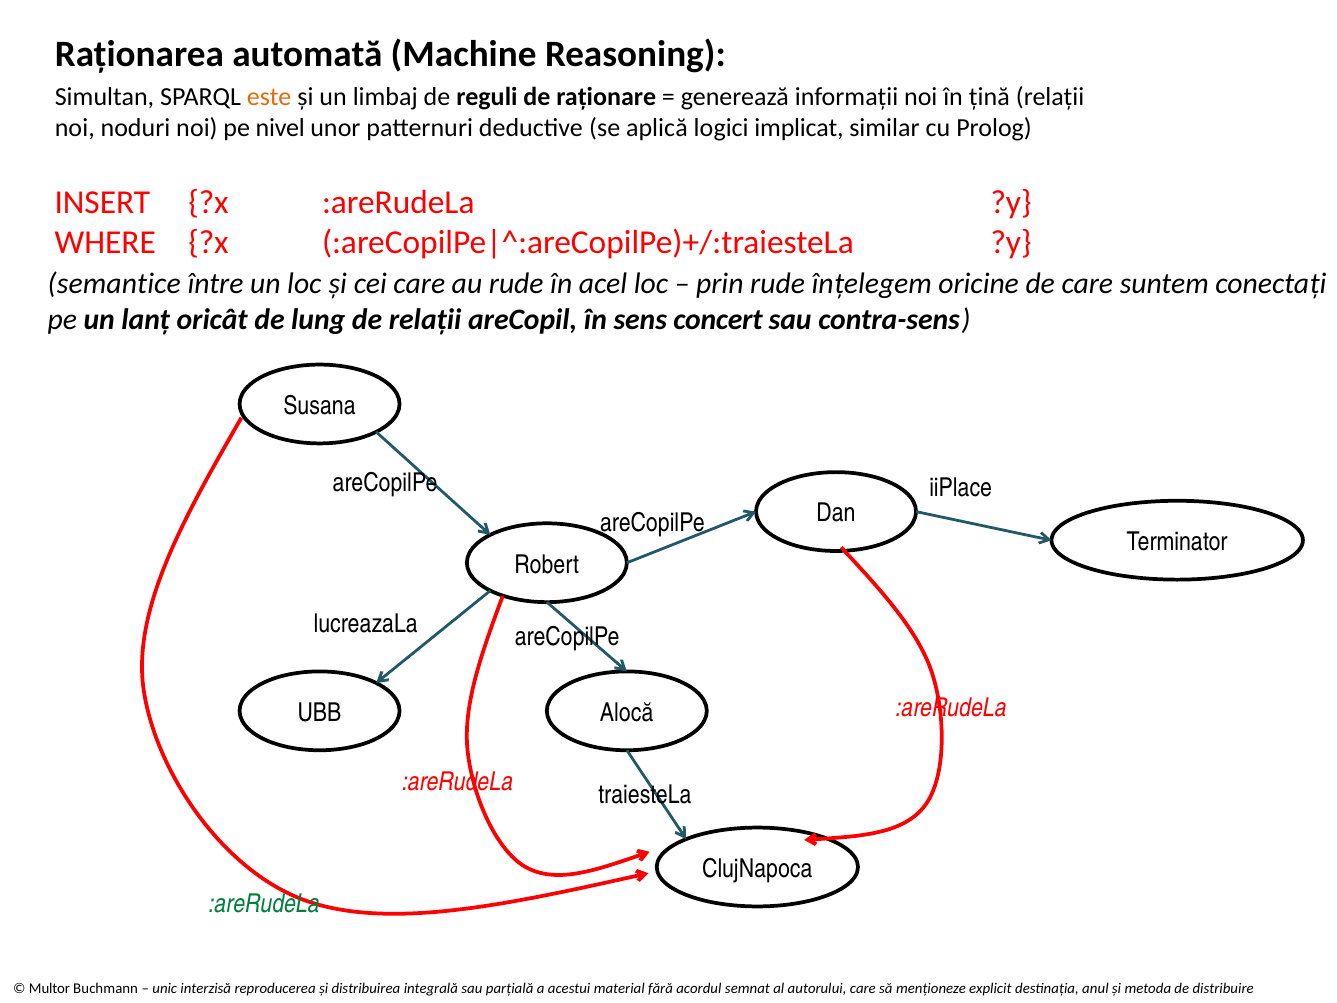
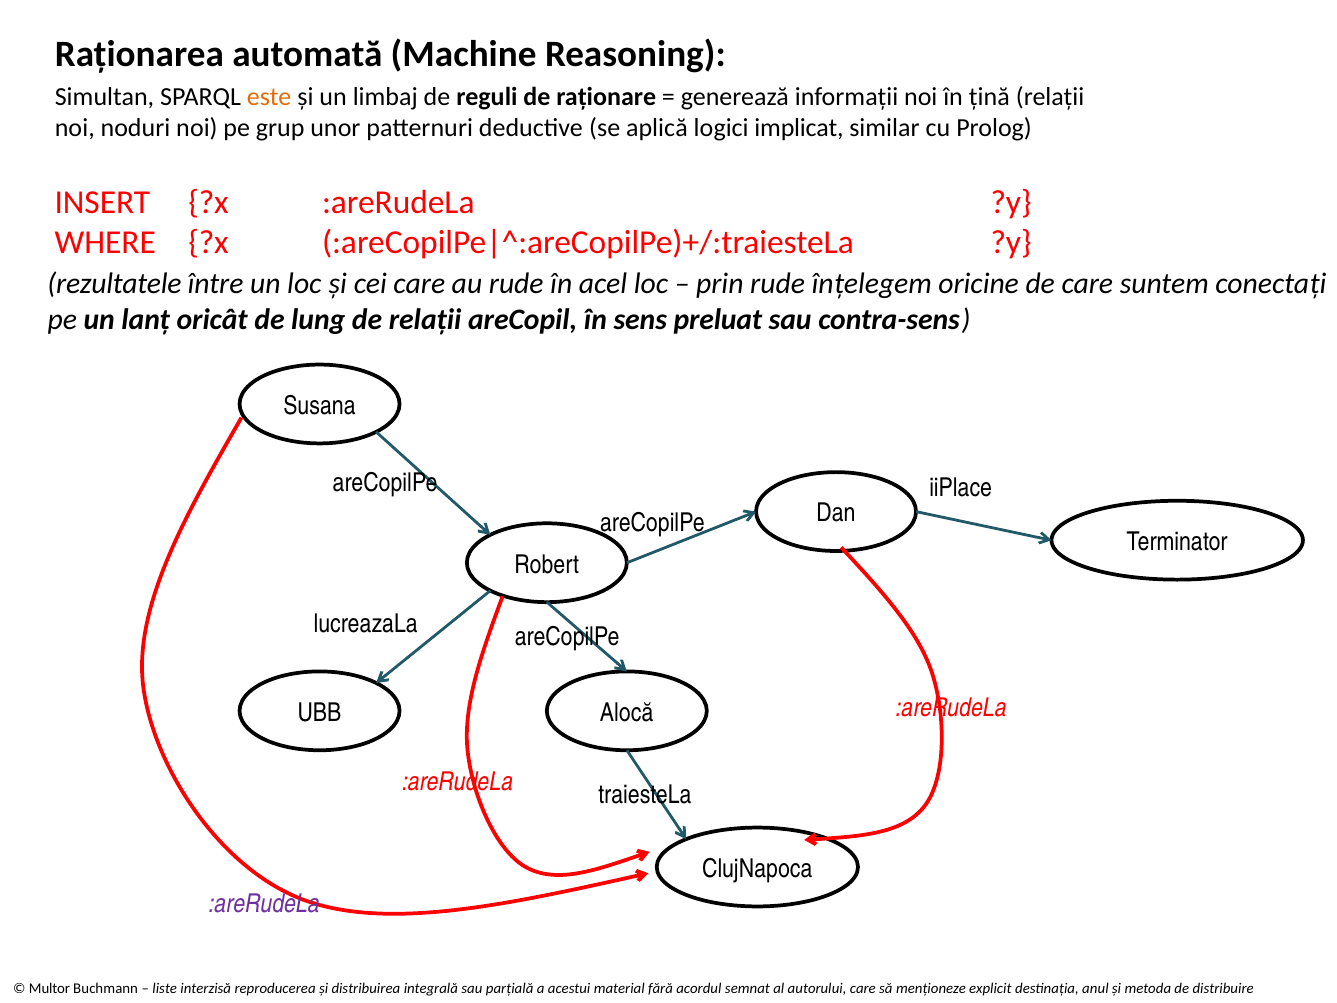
nivel: nivel -> grup (280, 128)
semantice: semantice -> rezultatele (115, 284)
concert: concert -> preluat (718, 319)
:areRudeLa colour: green -> purple (264, 903)
unic: unic -> liste (165, 988)
